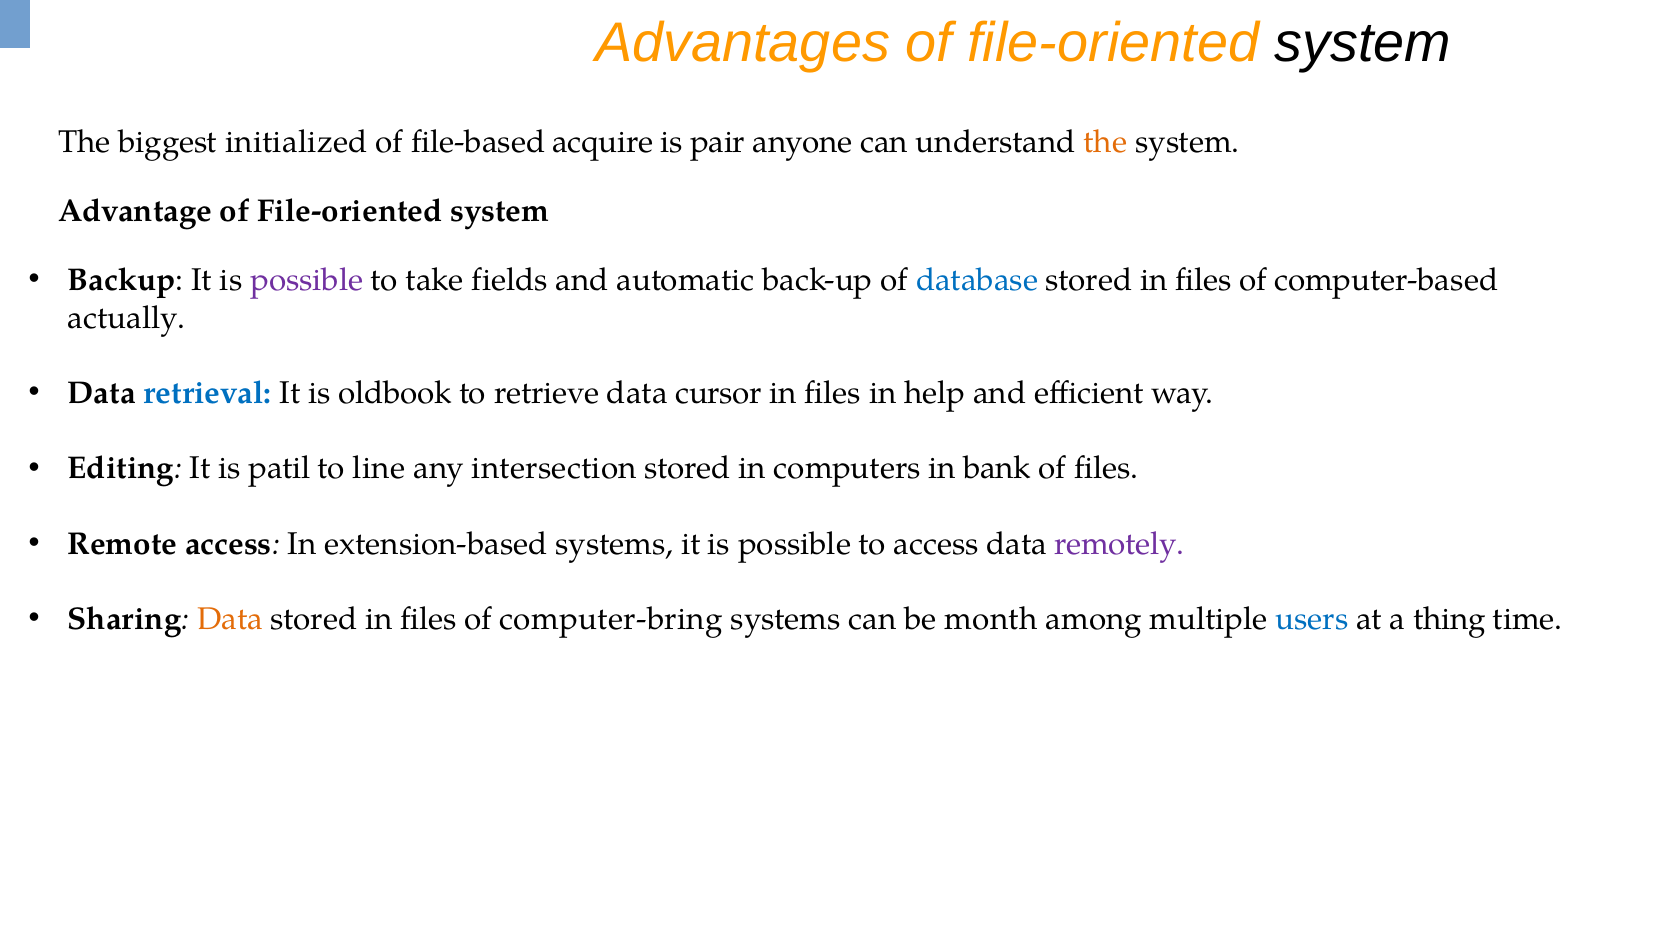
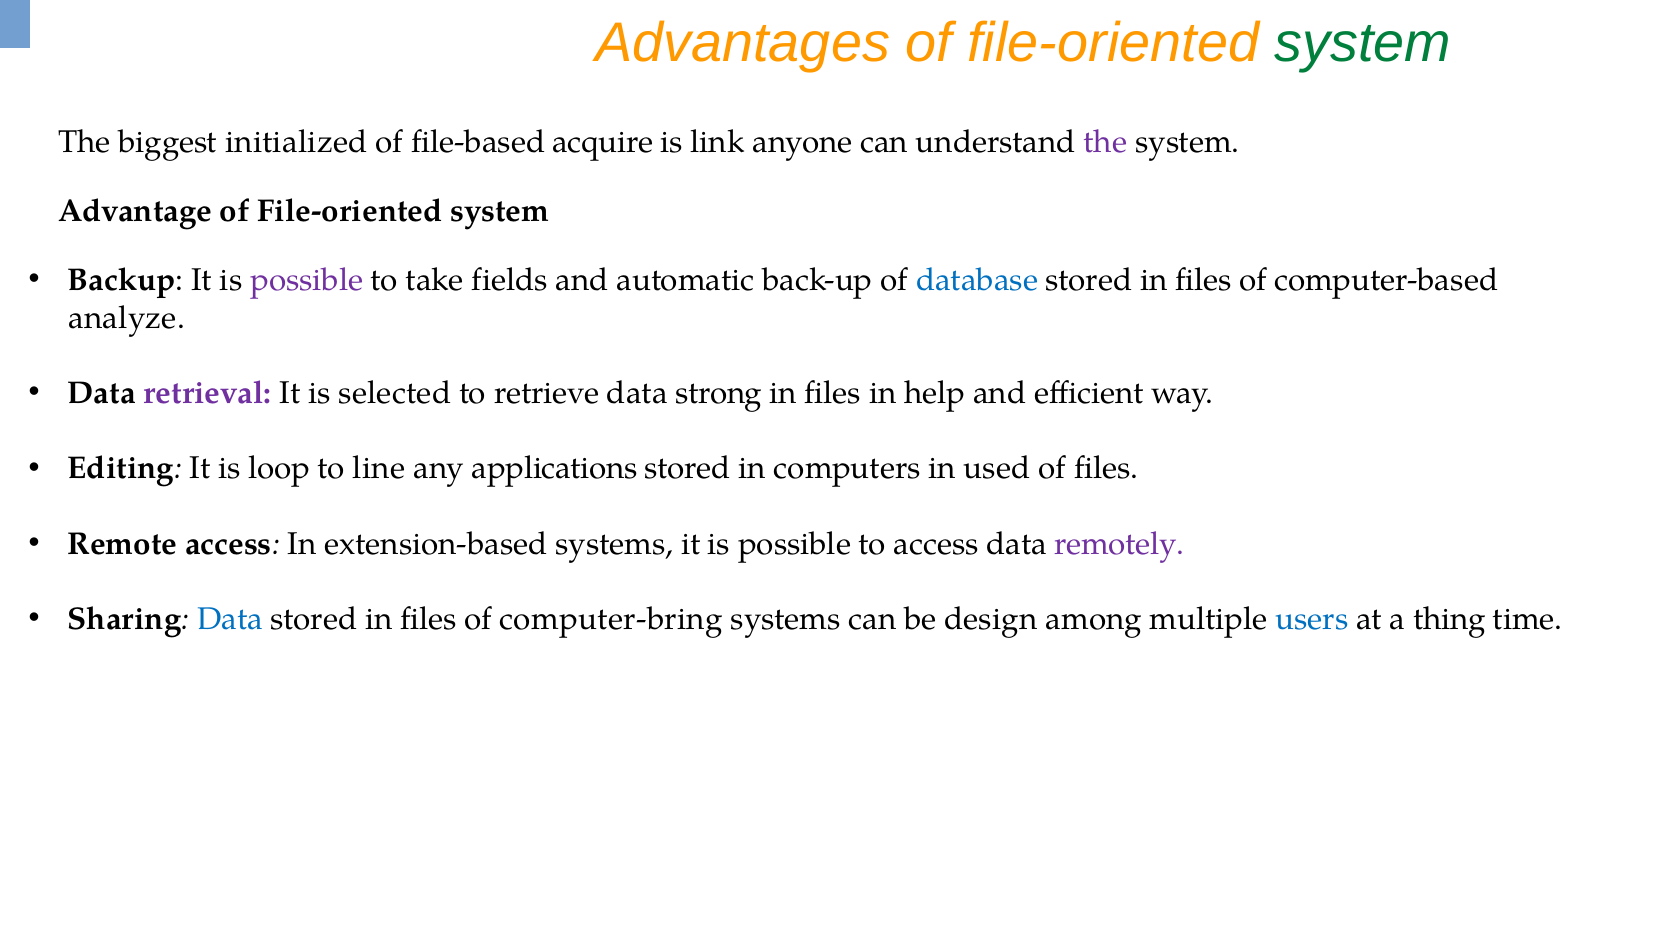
system colour: black -> green (1363, 44)
pair: pair -> link (718, 142)
the colour: orange -> purple (1106, 142)
actually: actually -> analyze (127, 318)
retrieval colour: blue -> purple (208, 393)
oldbook: oldbook -> selected (395, 393)
cursor: cursor -> strong (719, 393)
patil: patil -> loop (279, 469)
intersection: intersection -> applications (555, 469)
bank: bank -> used (997, 469)
Data colour: orange -> blue (230, 619)
month: month -> design (991, 619)
